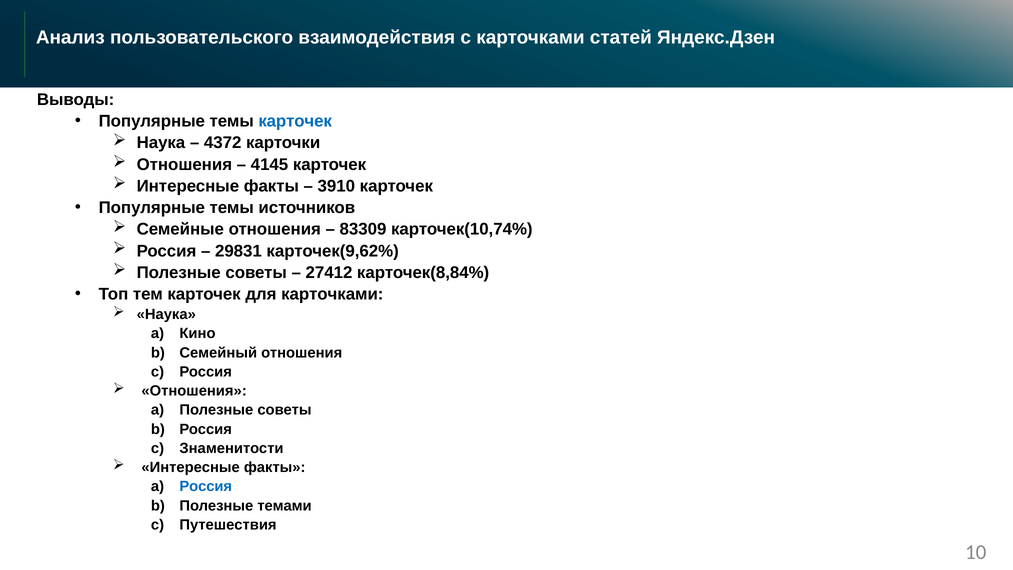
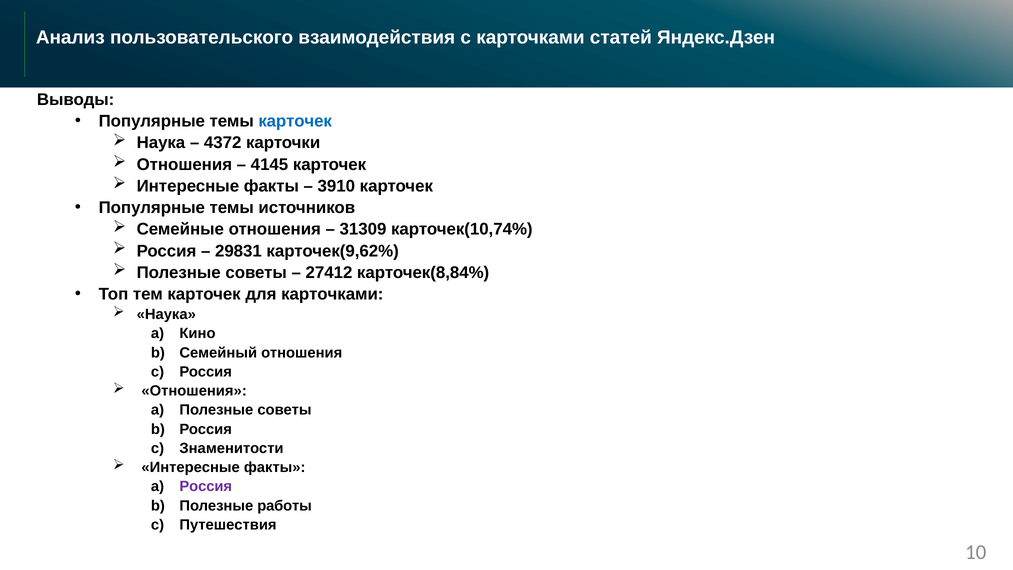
83309: 83309 -> 31309 (363, 229)
Россия colour: blue -> purple (206, 486)
темами: темами -> работы (285, 505)
